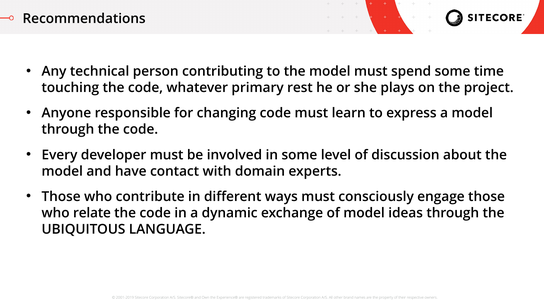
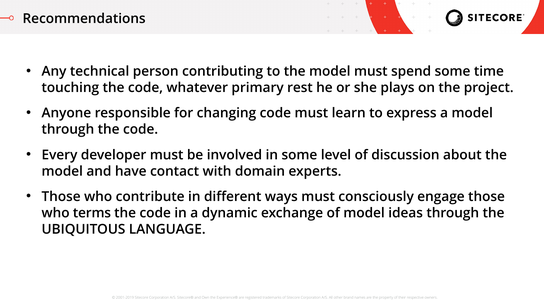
relate: relate -> terms (92, 213)
